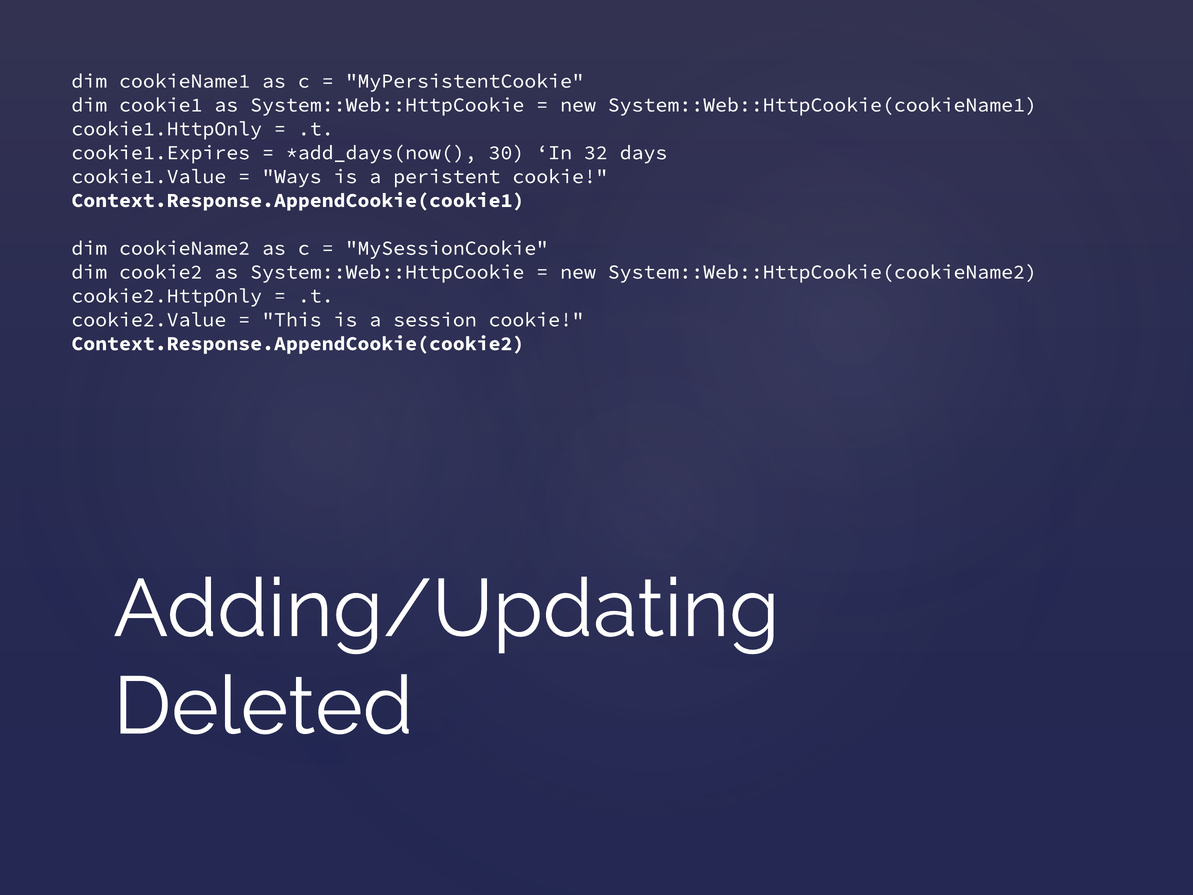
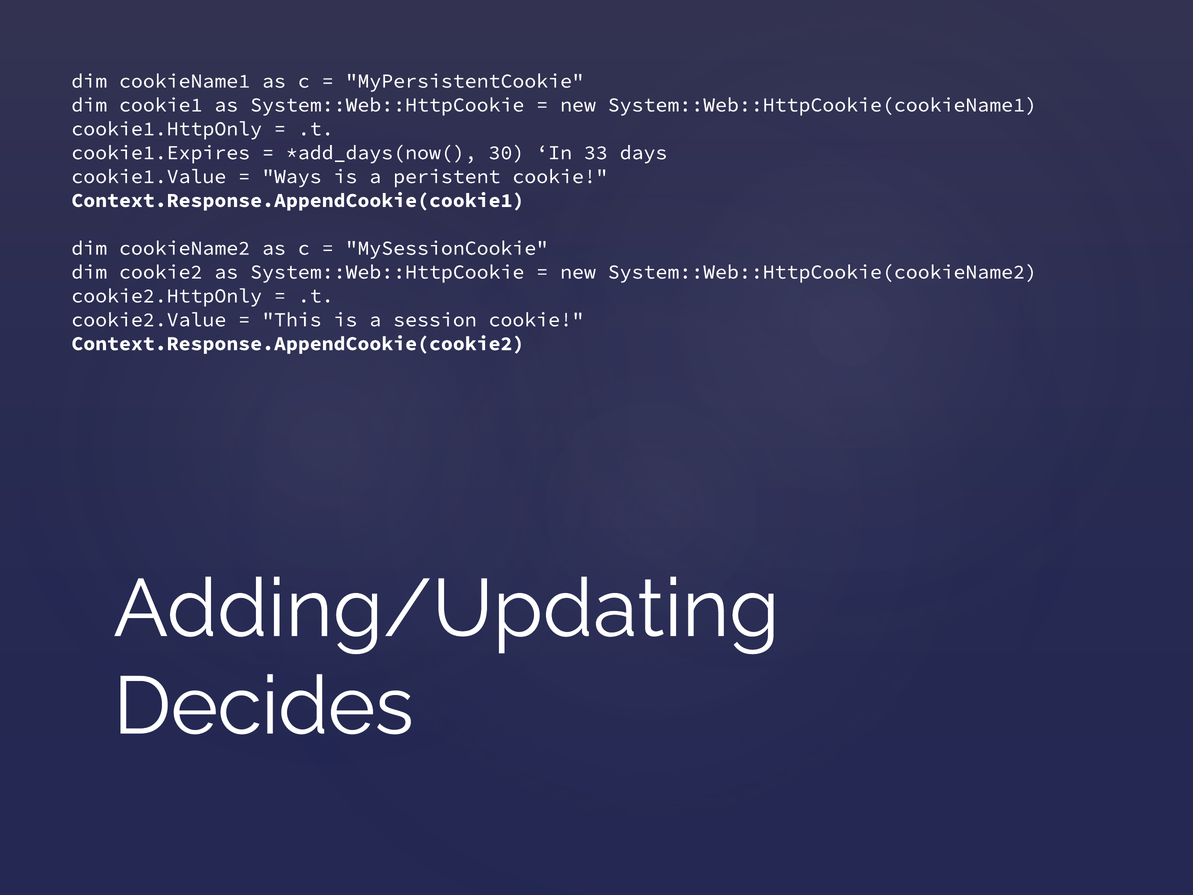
32: 32 -> 33 (596, 153)
Deleted: Deleted -> Decides (264, 707)
